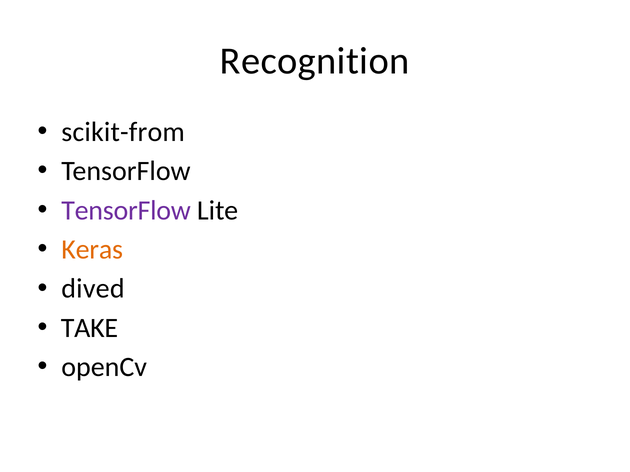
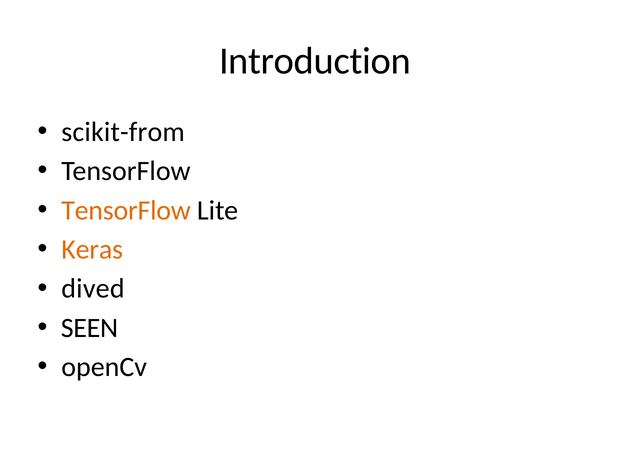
Recognition: Recognition -> Introduction (315, 61)
TensorFlow colour: purple -> orange (126, 211)
TAKE: TAKE -> SEEN (89, 328)
